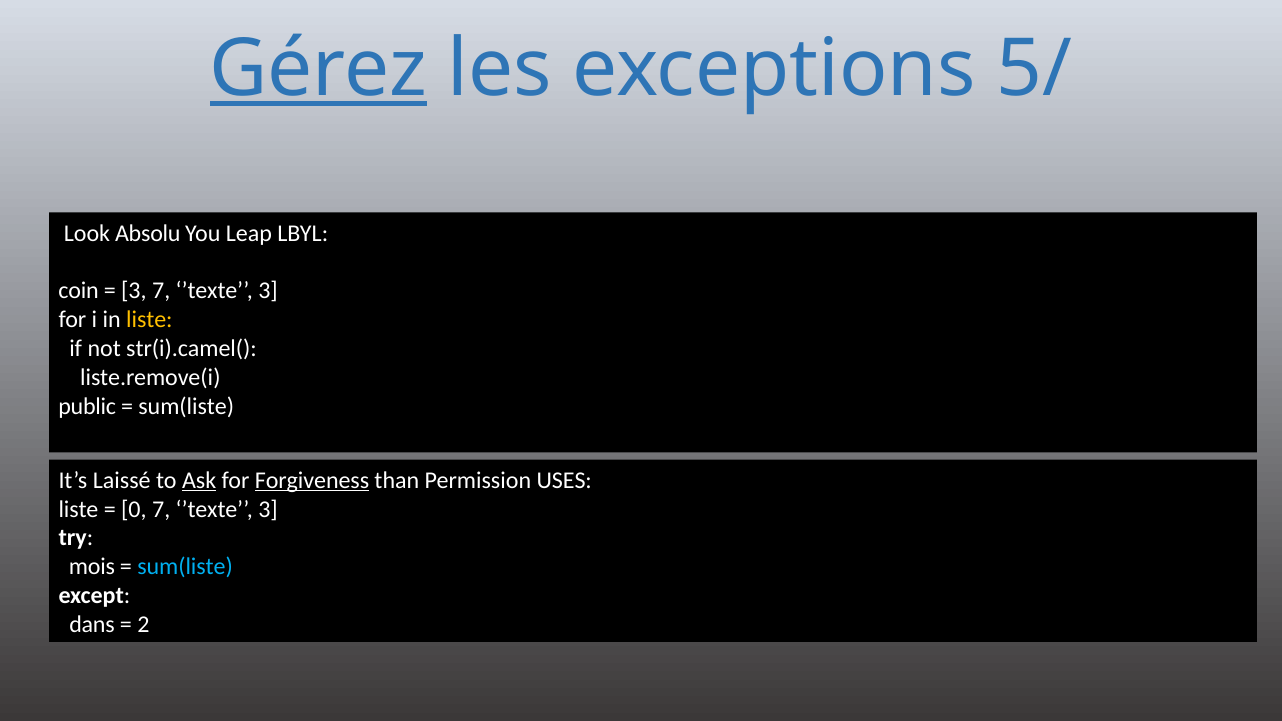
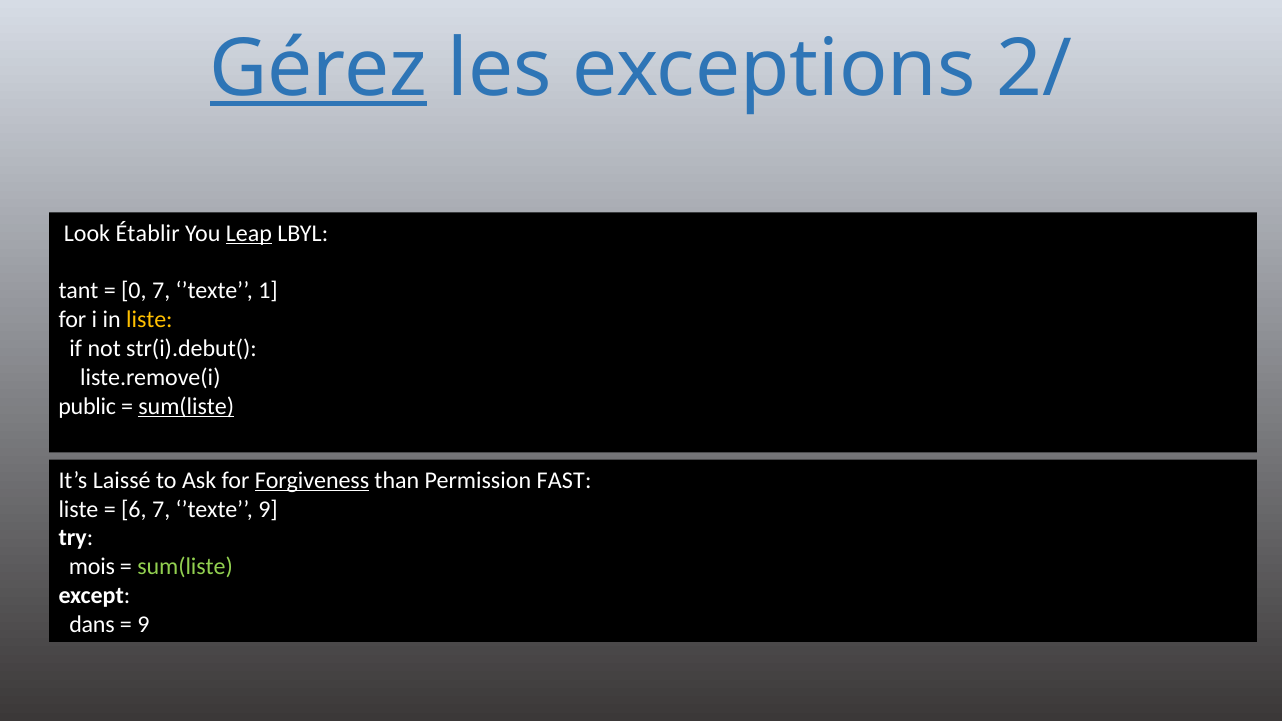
5/: 5/ -> 2/ (1034, 69)
Absolu: Absolu -> Établir (148, 233)
Leap underline: none -> present (249, 233)
coin: coin -> tant (79, 291)
3: 3 -> 0 (134, 291)
3: 3 -> 1 (268, 291)
str(i).camel(: str(i).camel( -> str(i).debut( (191, 349)
sum(liste underline: none -> present (186, 406)
Ask underline: present -> none (199, 480)
USES: USES -> FAST (564, 480)
0: 0 -> 6 (134, 509)
3: 3 -> 9 (268, 509)
sum(liste colour: light blue -> light green (185, 567)
2: 2 -> 9 (143, 625)
